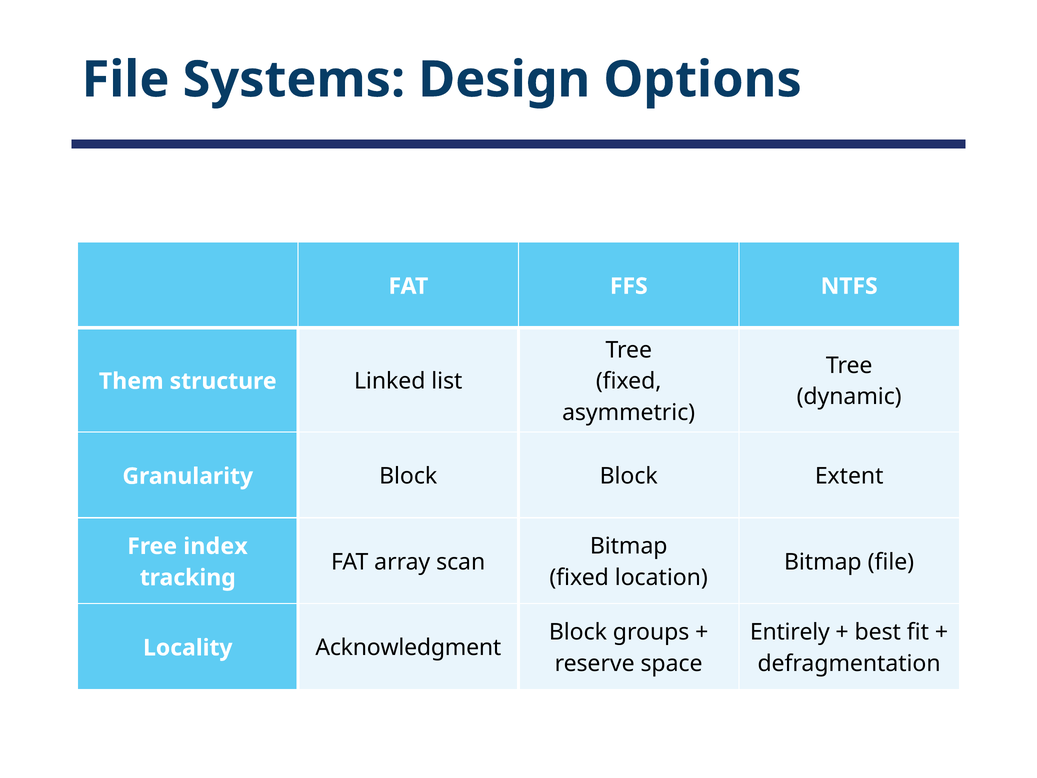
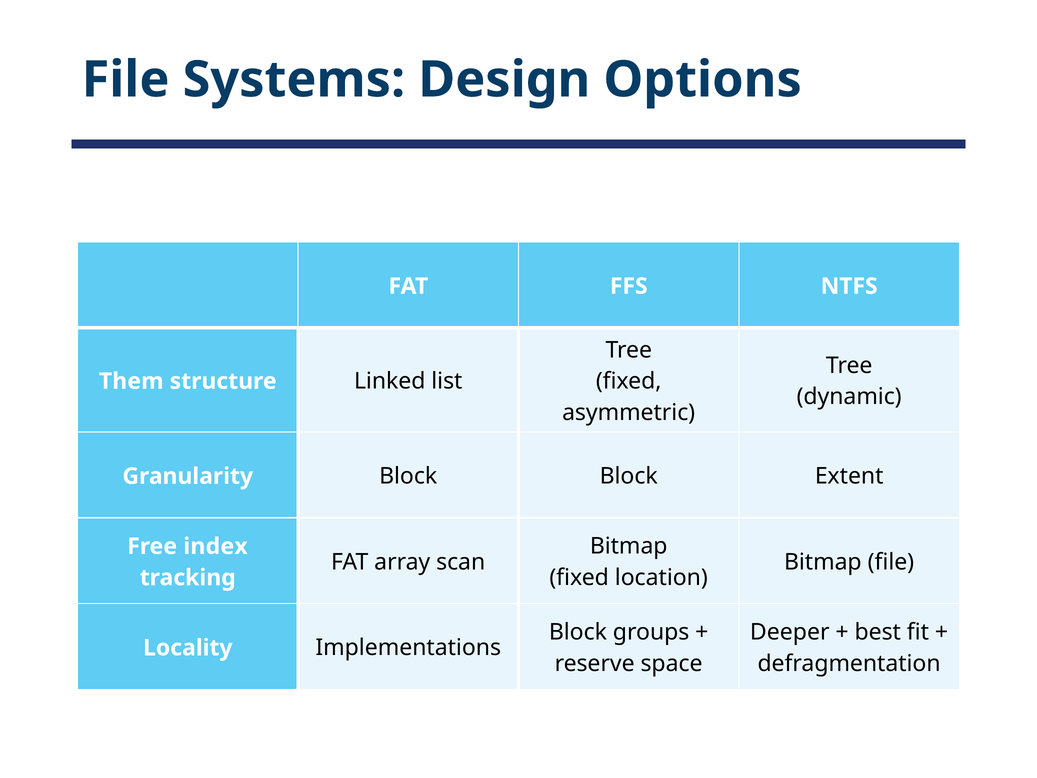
Entirely: Entirely -> Deeper (790, 632)
Acknowledgment: Acknowledgment -> Implementations (408, 648)
